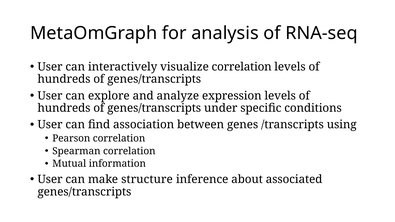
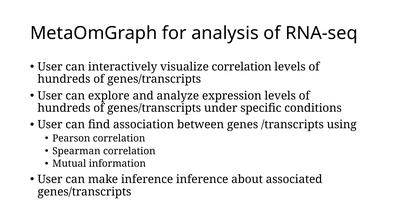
make structure: structure -> inference (147, 179)
